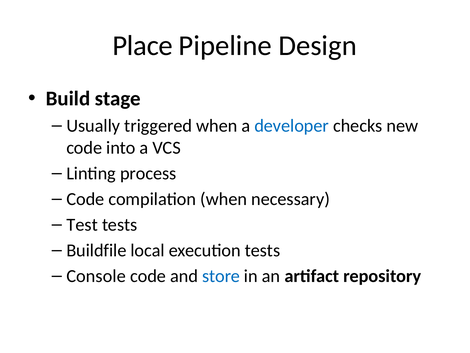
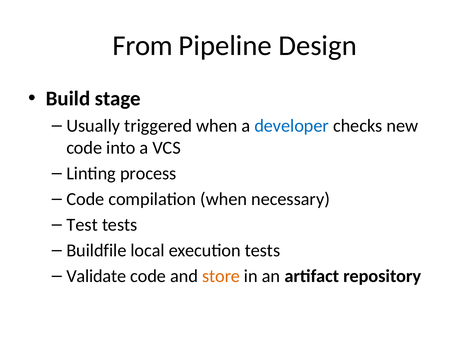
Place: Place -> From (143, 45)
Console: Console -> Validate (96, 276)
store colour: blue -> orange (221, 276)
